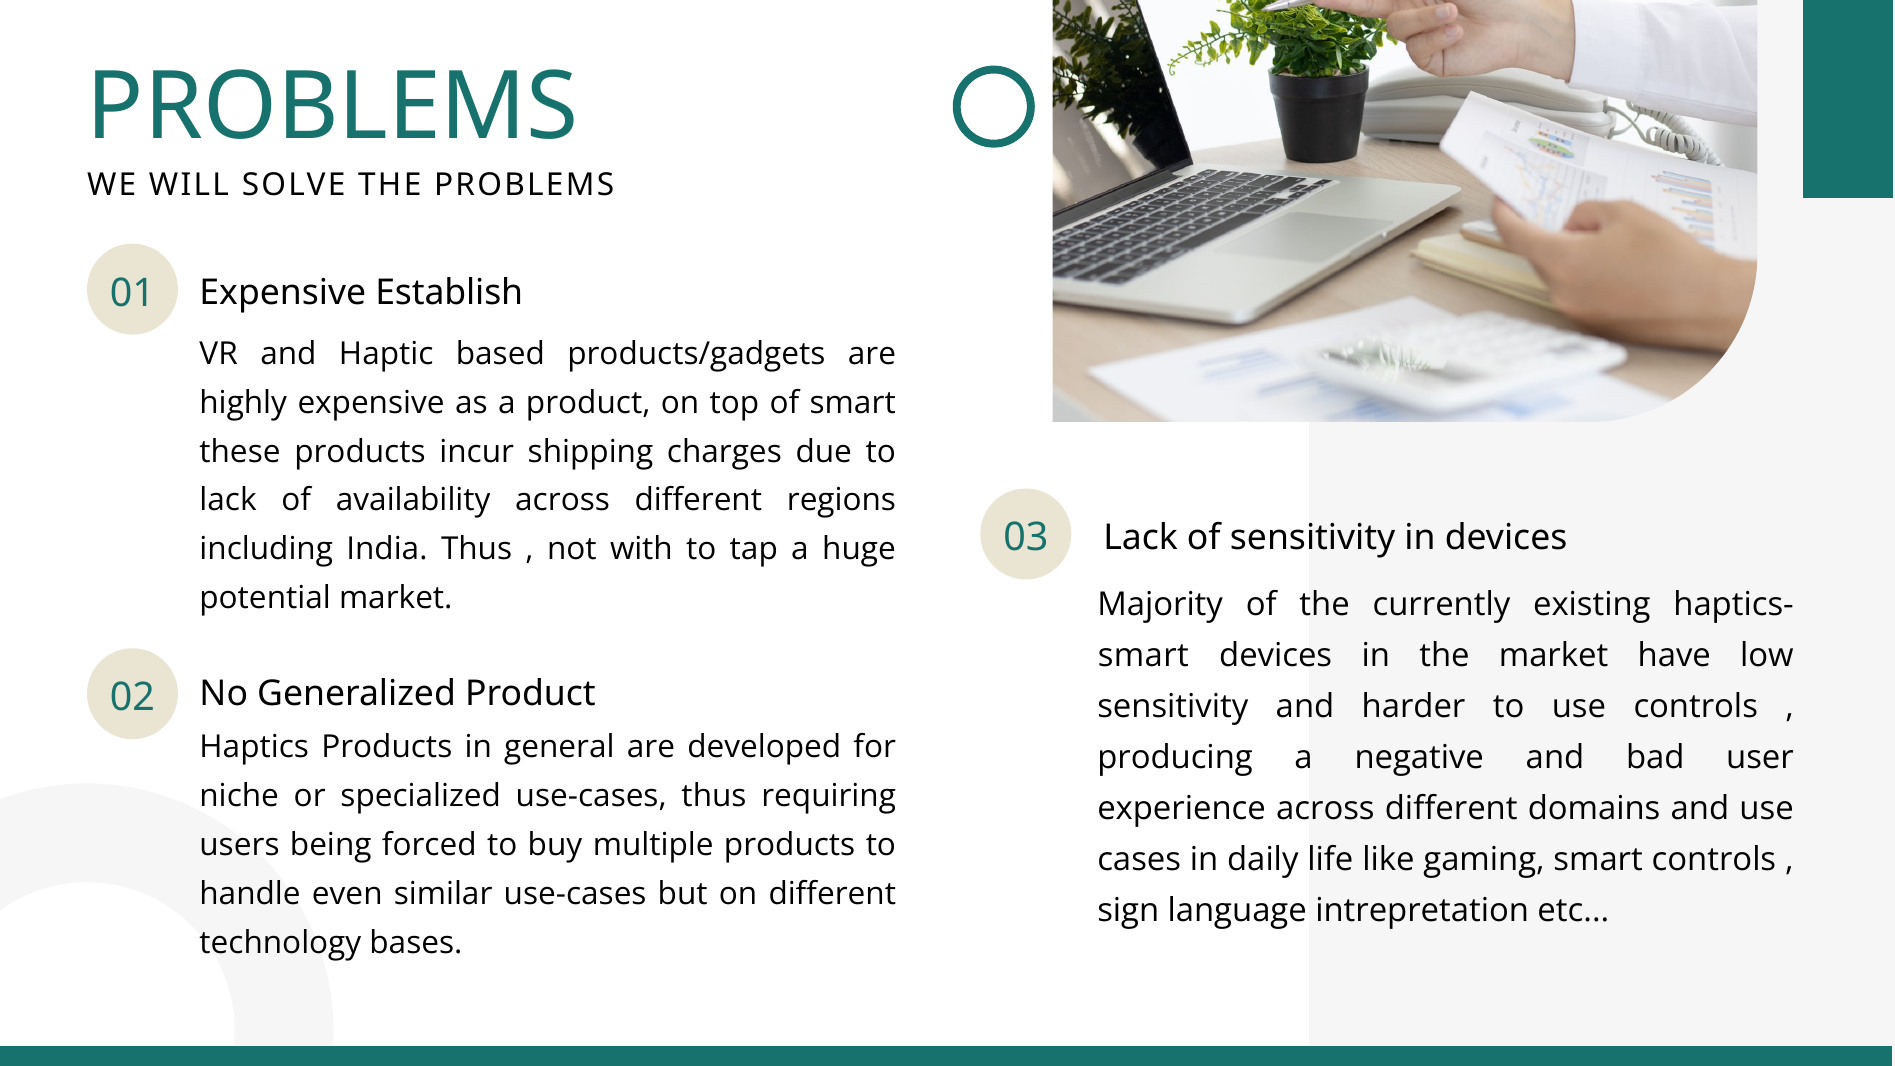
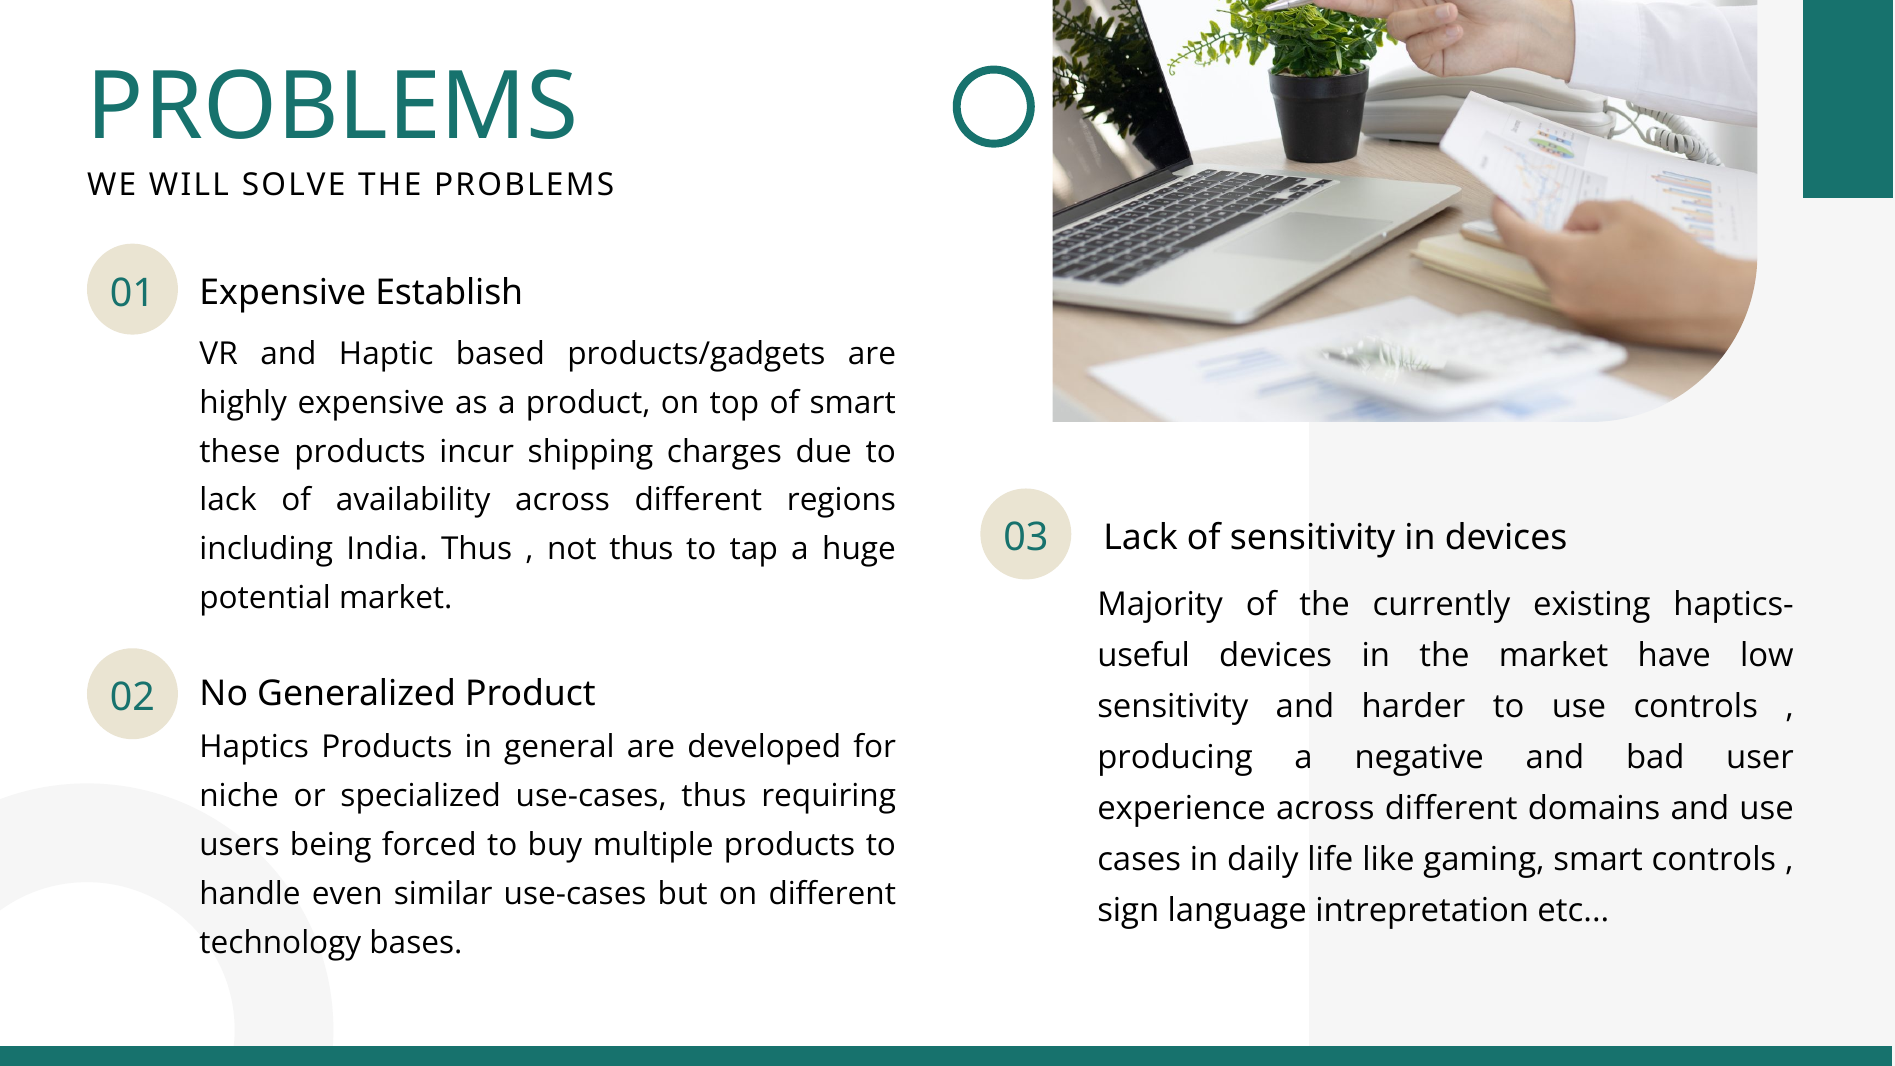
not with: with -> thus (641, 549)
smart: smart -> useful (1144, 656)
